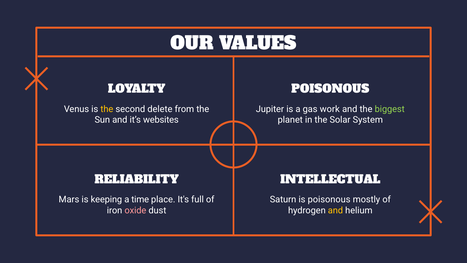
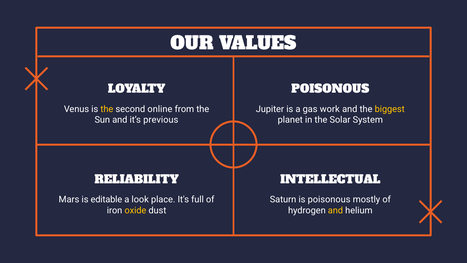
delete: delete -> online (160, 109)
biggest colour: light green -> yellow (390, 109)
websites: websites -> previous (161, 120)
keeping: keeping -> editable (106, 199)
time: time -> look (140, 199)
oxide colour: pink -> yellow (135, 210)
